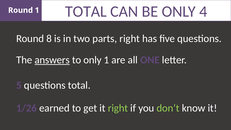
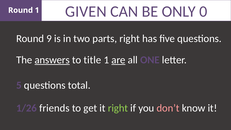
TOTAL: TOTAL -> GIVEN (86, 11)
4: 4 -> 0 (203, 11)
8: 8 -> 9 (49, 38)
to only: only -> title (92, 60)
are underline: none -> present (118, 60)
earned: earned -> friends (54, 108)
don’t colour: light green -> pink (168, 108)
